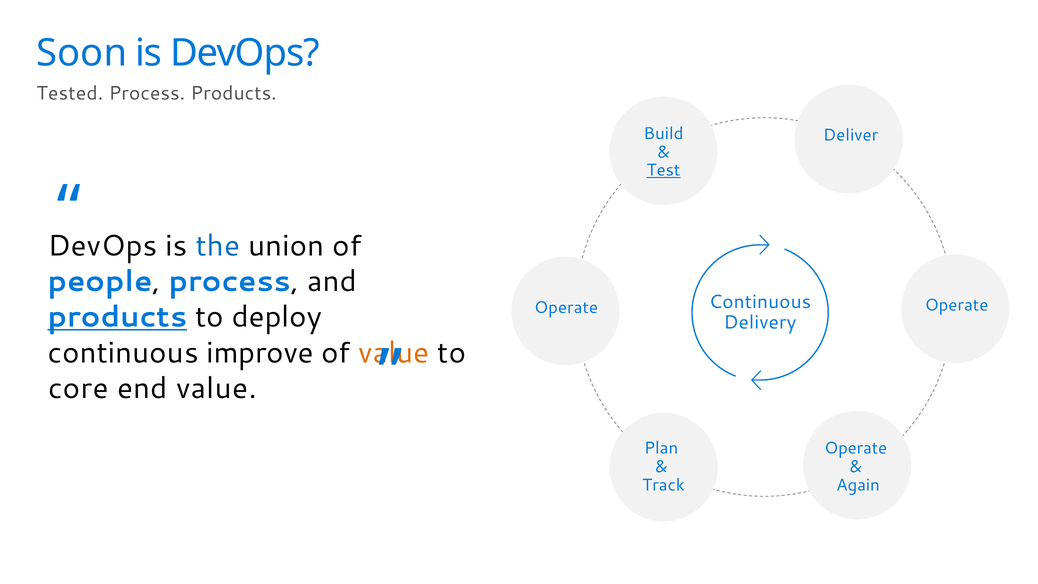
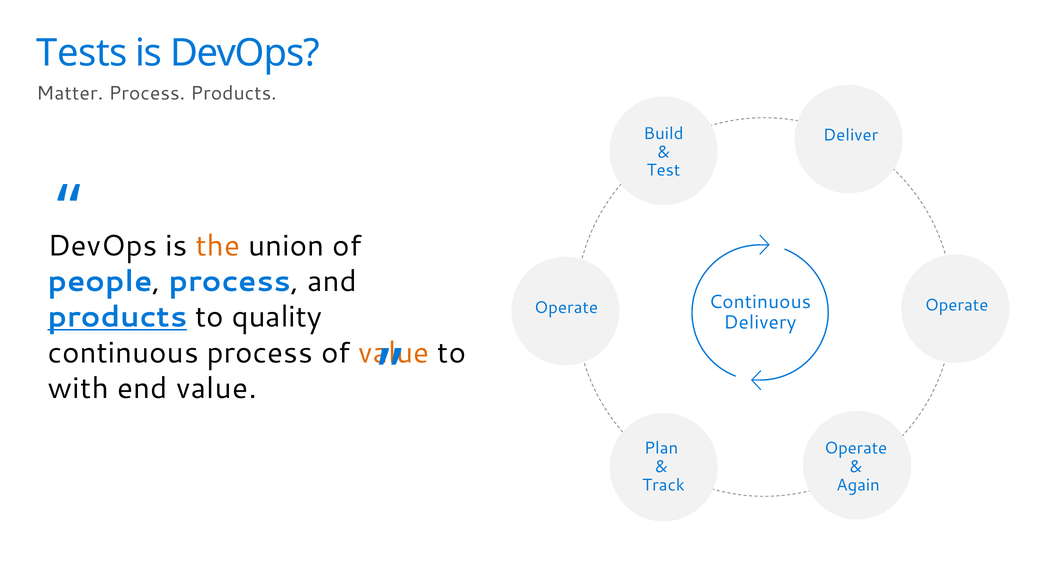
Soon: Soon -> Tests (82, 53)
Tested: Tested -> Matter (70, 93)
Test underline: present -> none (663, 170)
the colour: blue -> orange (218, 246)
deploy: deploy -> quality (277, 317)
continuous improve: improve -> process (260, 353)
core: core -> with (78, 388)
